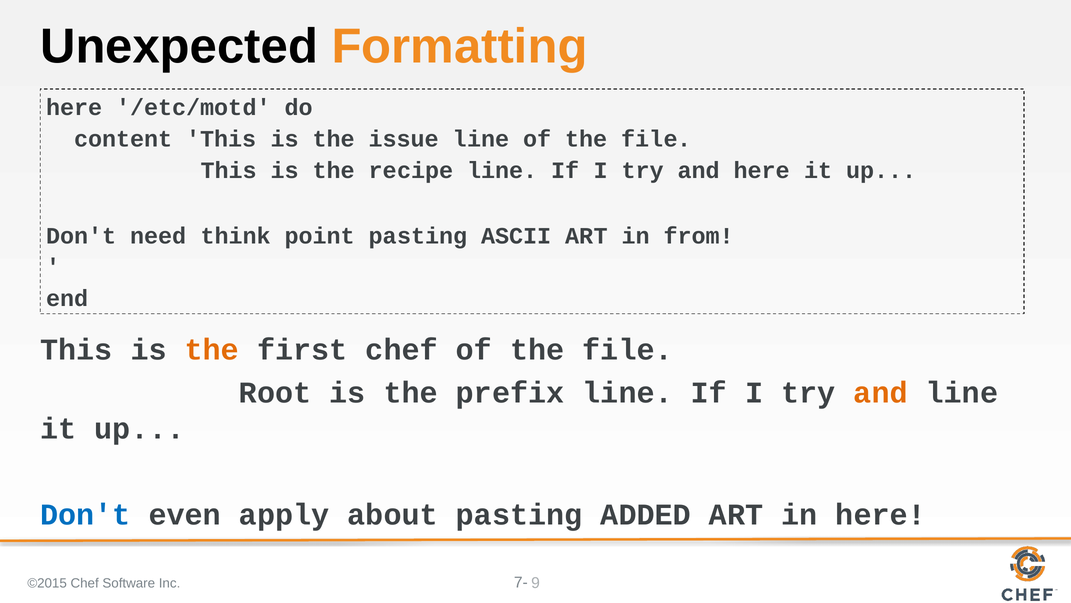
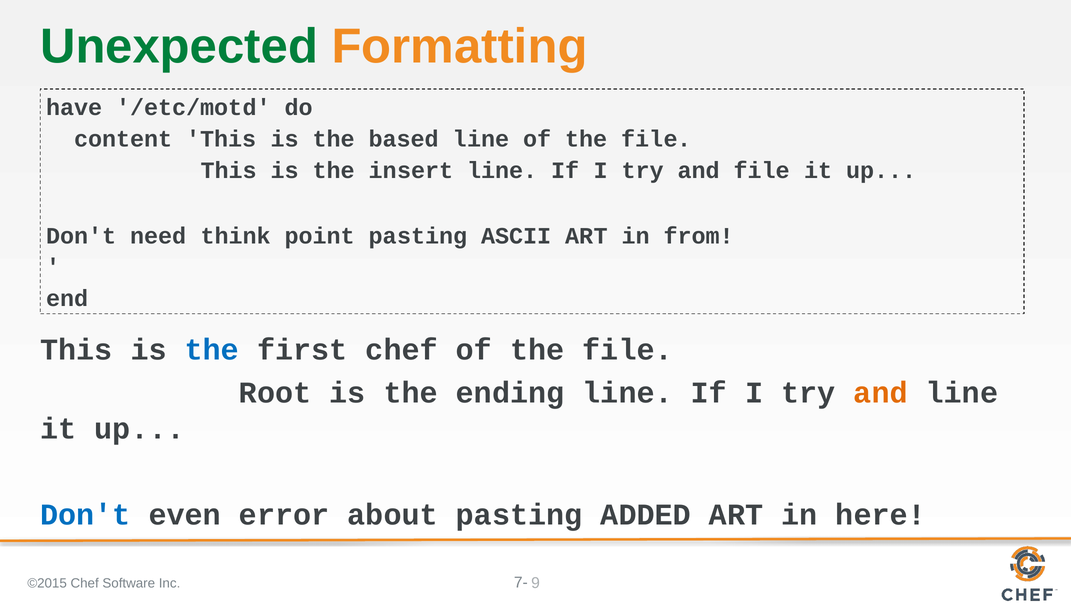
Unexpected colour: black -> green (179, 46)
here: here -> have (74, 108)
issue: issue -> based (404, 139)
recipe: recipe -> insert (411, 170)
and here: here -> file (762, 170)
the colour: orange -> blue (212, 350)
prefix: prefix -> ending (510, 392)
apply: apply -> error (284, 514)
